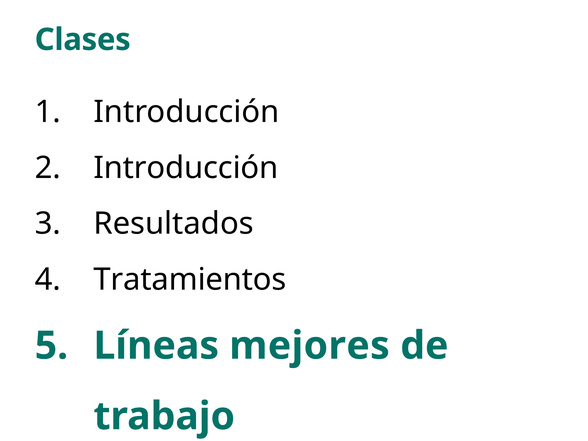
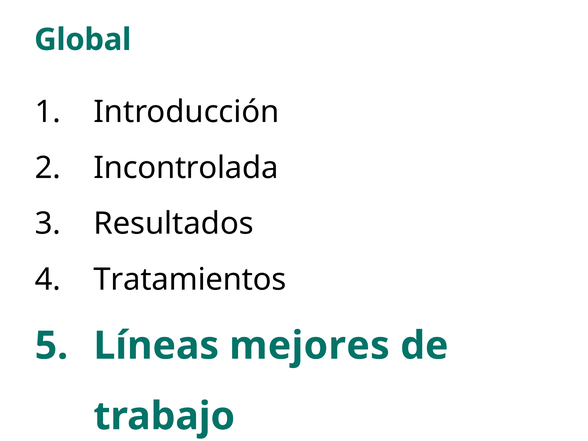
Clases: Clases -> Global (83, 40)
Introducción: Introducción -> Incontrolada (186, 168)
